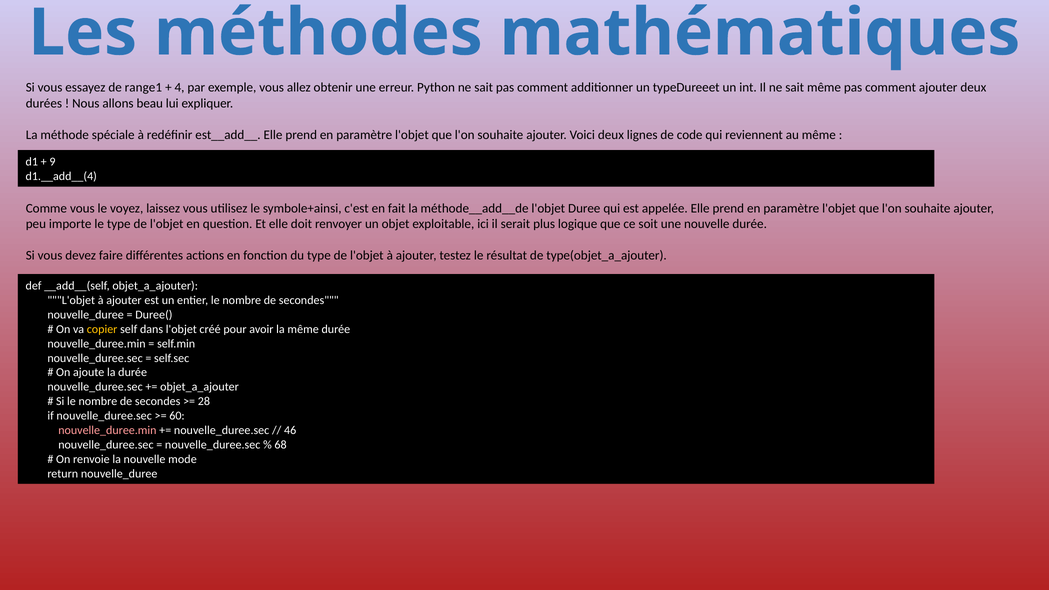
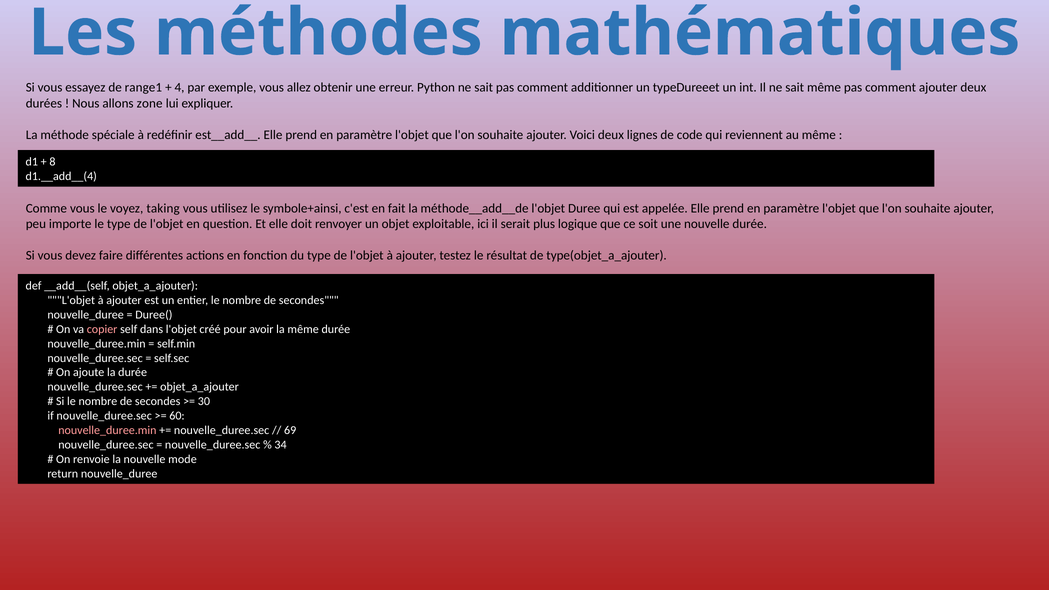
beau: beau -> zone (150, 103)
9: 9 -> 8 (52, 162)
laissez: laissez -> taking (163, 208)
copier colour: yellow -> pink (102, 329)
28: 28 -> 30 (204, 401)
46: 46 -> 69 (290, 430)
68: 68 -> 34 (281, 445)
